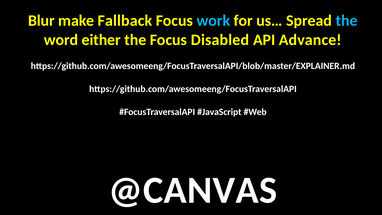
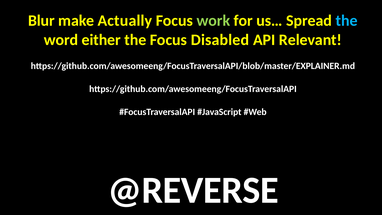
Fallback: Fallback -> Actually (125, 21)
work colour: light blue -> light green (213, 21)
Advance: Advance -> Relevant (310, 40)
@CANVAS: @CANVAS -> @REVERSE (193, 190)
